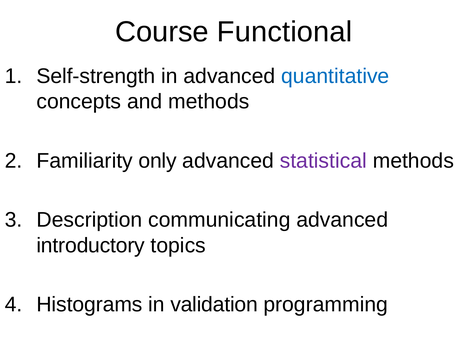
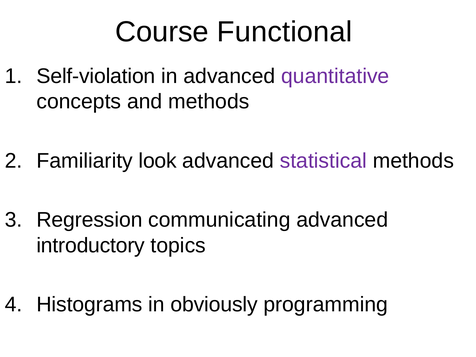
Self-strength: Self-strength -> Self-violation (96, 76)
quantitative colour: blue -> purple (335, 76)
only: only -> look (158, 161)
Description: Description -> Regression (89, 220)
validation: validation -> obviously (214, 305)
